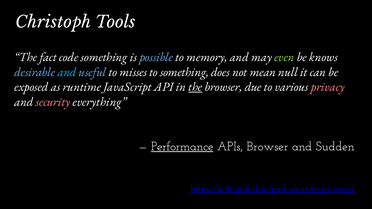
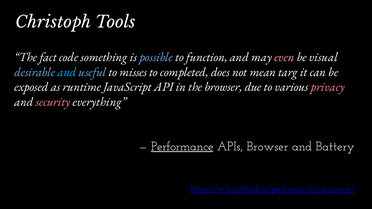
memory: memory -> function (207, 57)
even colour: light green -> pink (284, 57)
knows: knows -> visual (324, 57)
to something: something -> completed (184, 72)
null: null -> targ (288, 72)
the underline: present -> none (195, 87)
Sudden: Sudden -> Battery (335, 146)
